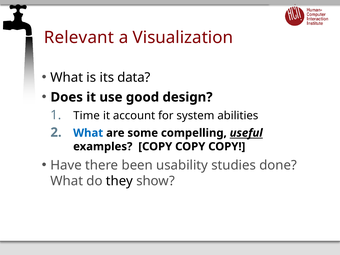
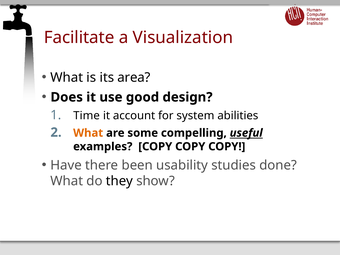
Relevant: Relevant -> Facilitate (79, 38)
data: data -> area (134, 78)
What colour: blue -> orange (88, 133)
